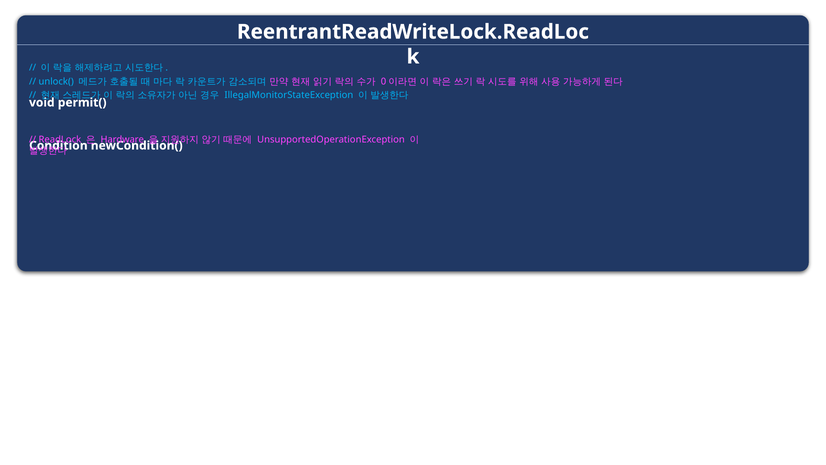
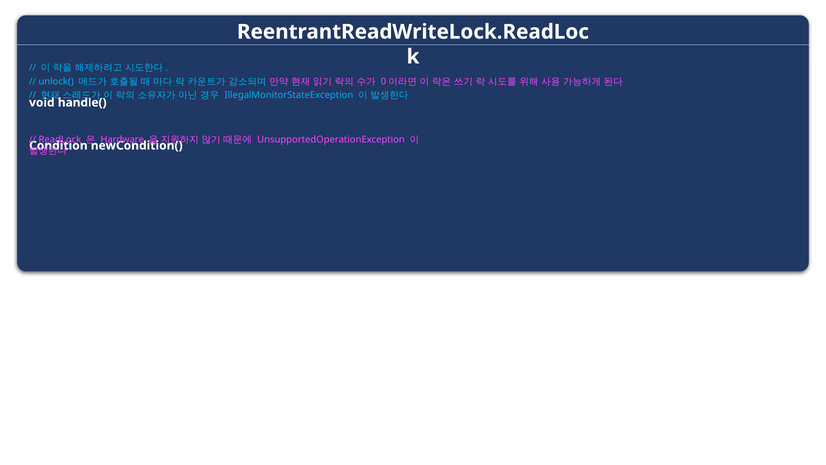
permit(: permit( -> handle( (82, 102)
